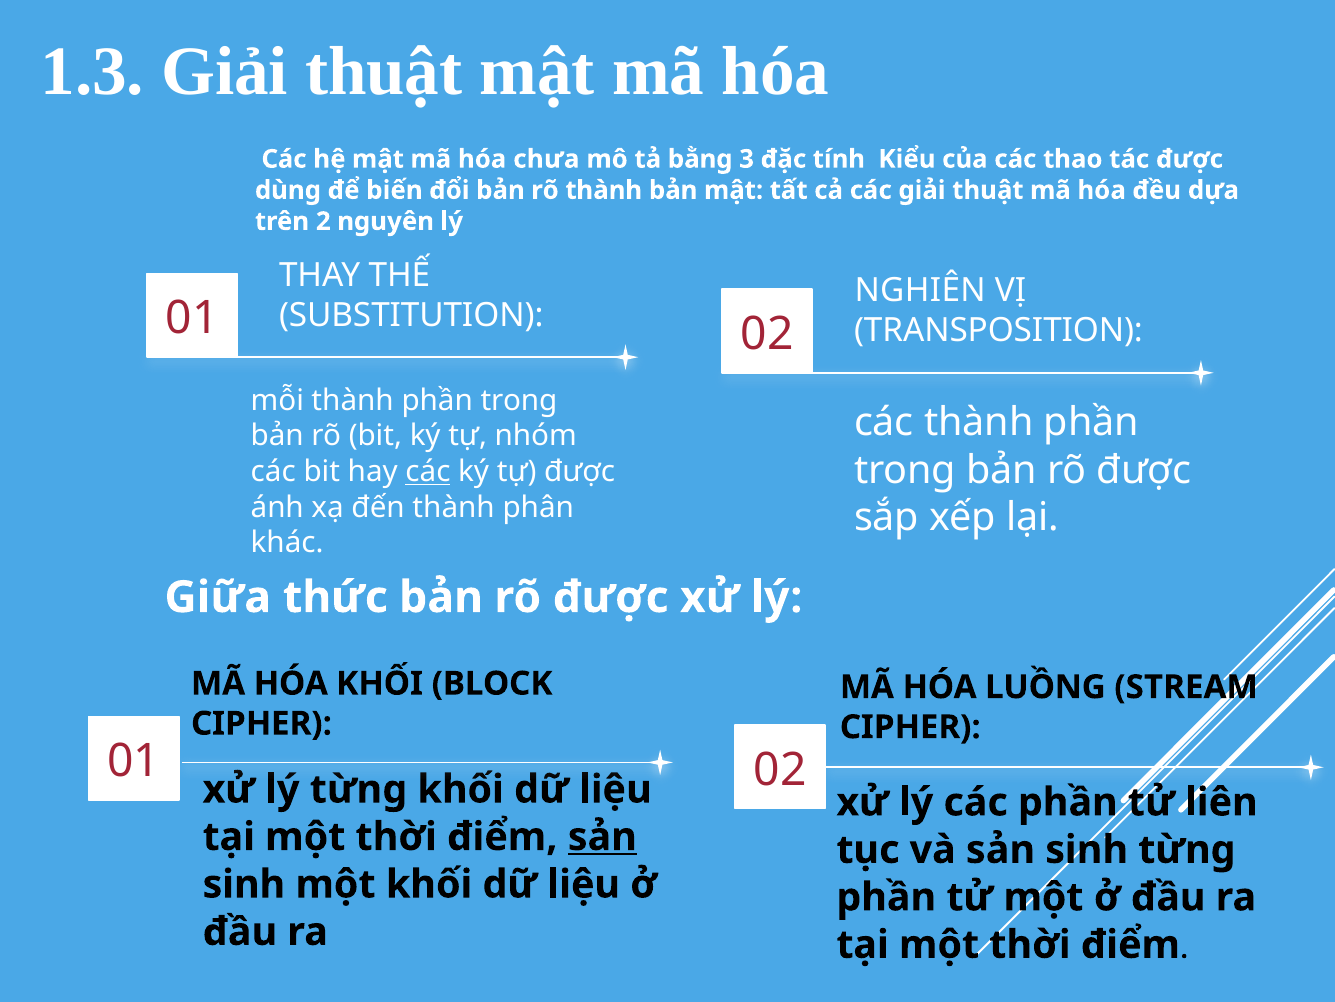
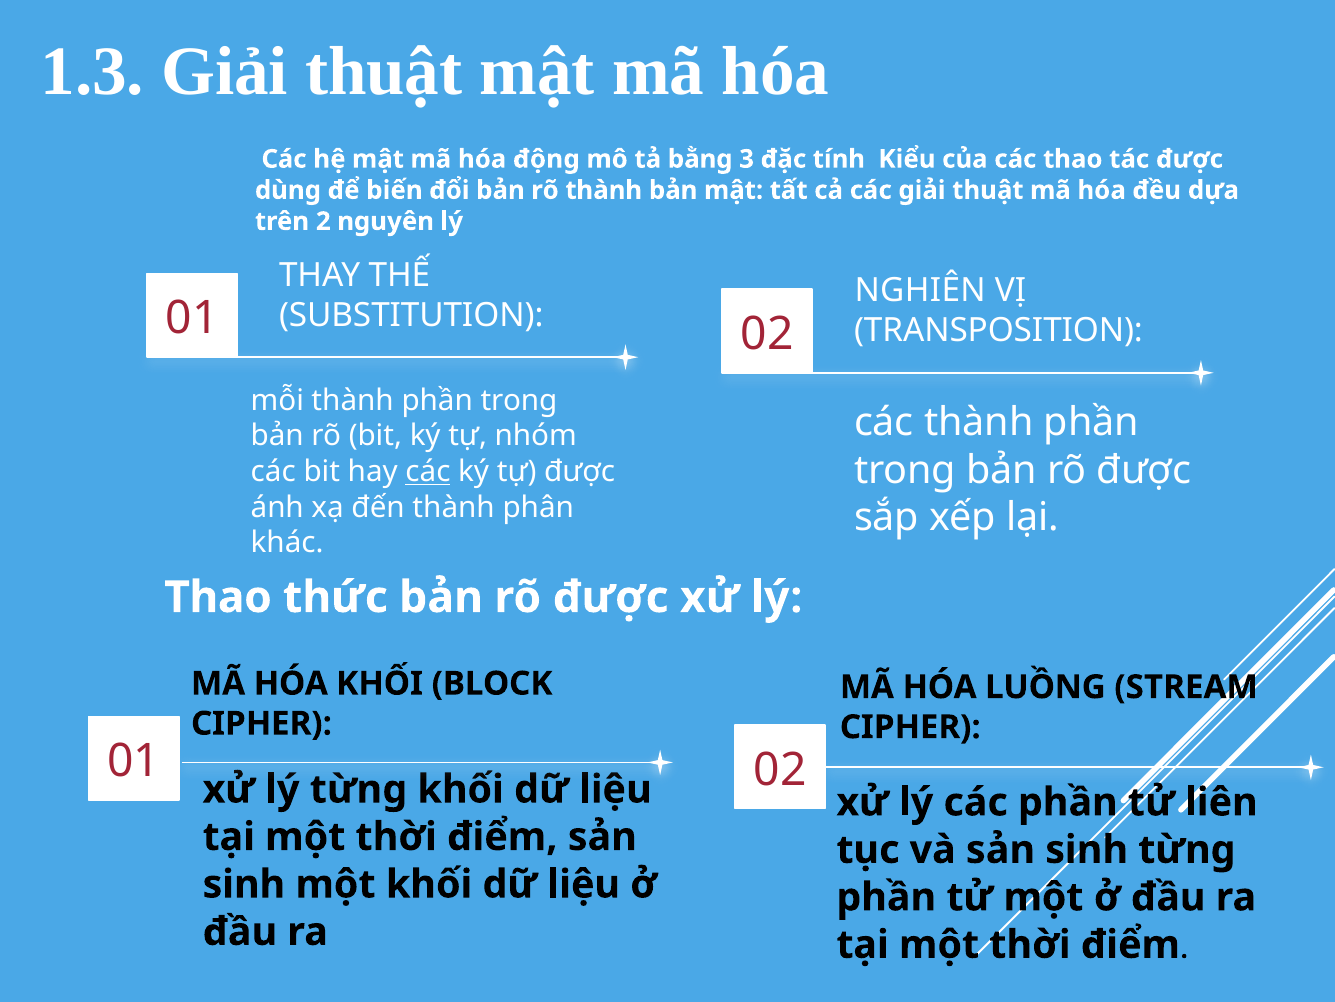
chưa: chưa -> động (546, 159)
Giữa: Giữa -> Thao (218, 597)
sản underline: present -> none (602, 836)
